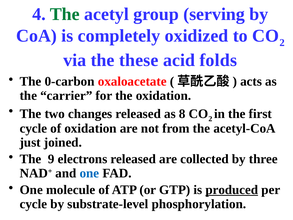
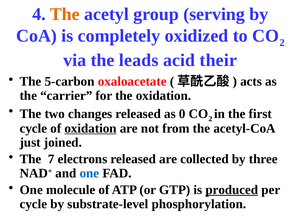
The colour: green -> orange (65, 14)
these: these -> leads (139, 60)
folds: folds -> their (218, 60)
0-carbon: 0-carbon -> 5-carbon (70, 81)
8: 8 -> 0 (182, 114)
oxidation underline: none -> present (91, 128)
9: 9 -> 7 (51, 159)
